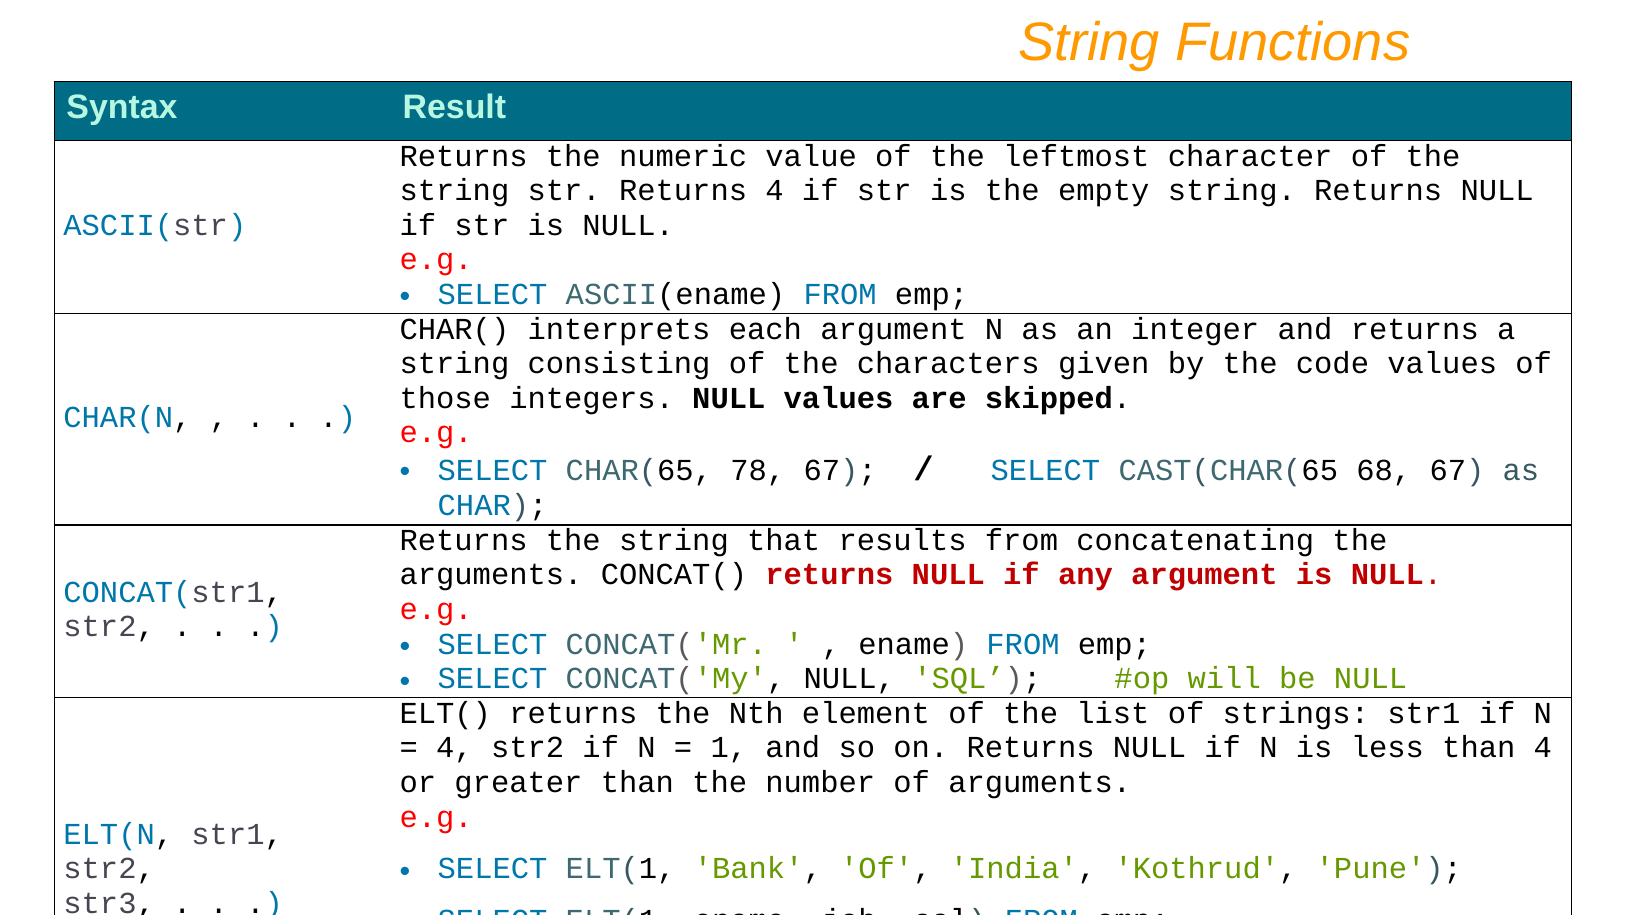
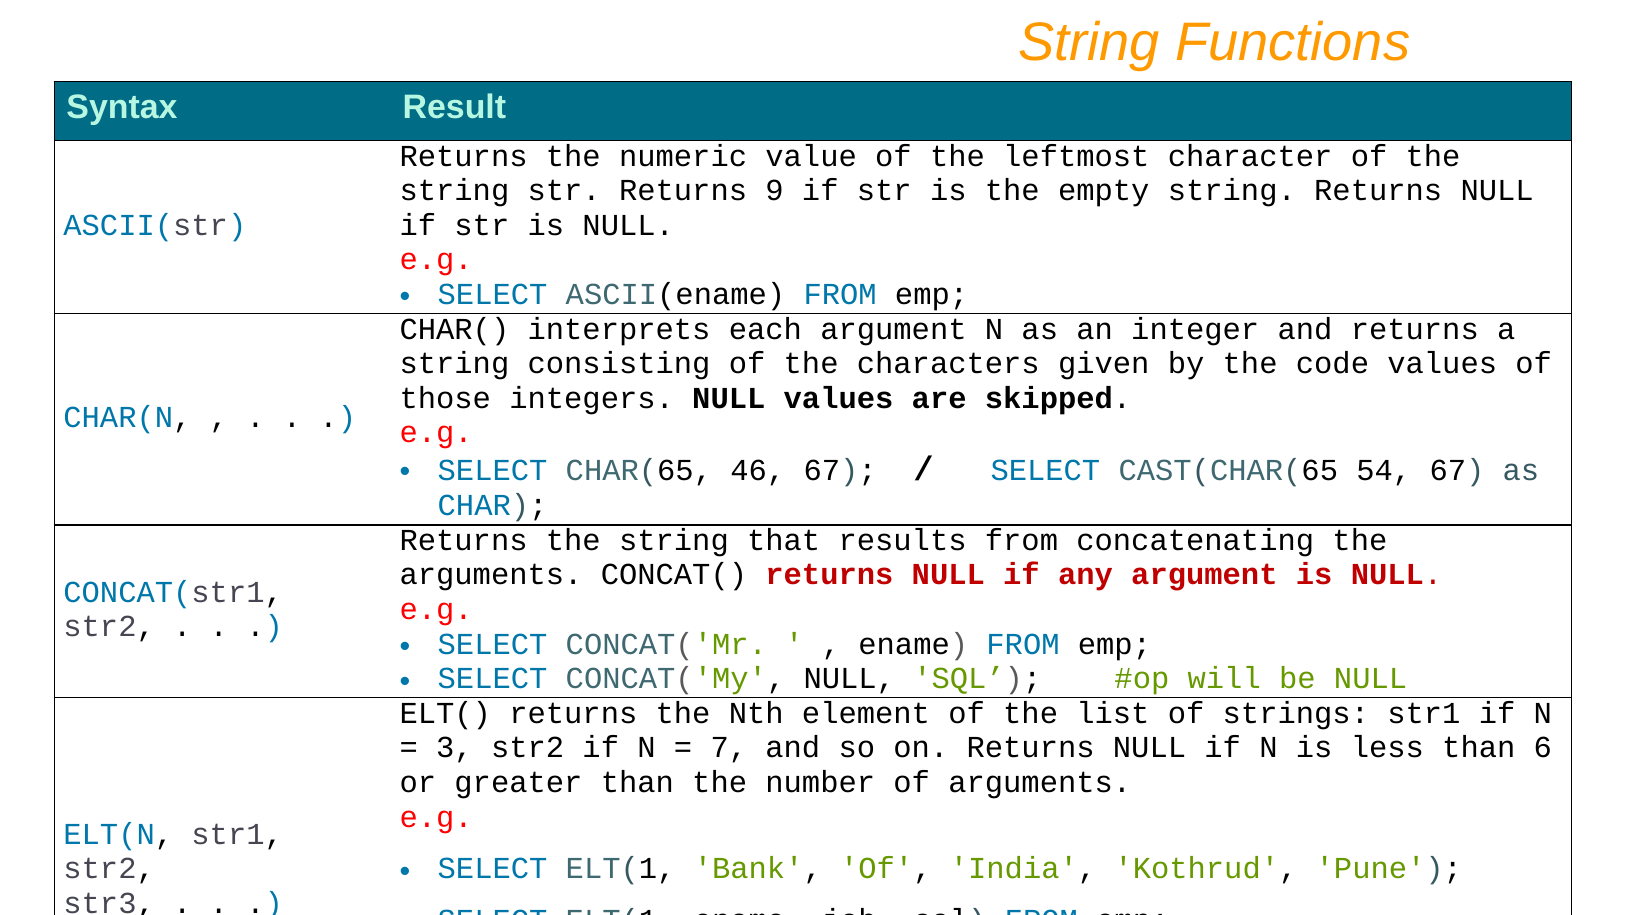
Returns 4: 4 -> 9 (775, 190)
78: 78 -> 46 (758, 470)
68: 68 -> 54 (1384, 470)
4: 4 -> 3 (454, 748)
1: 1 -> 7 (729, 748)
than 4: 4 -> 6 (1543, 748)
